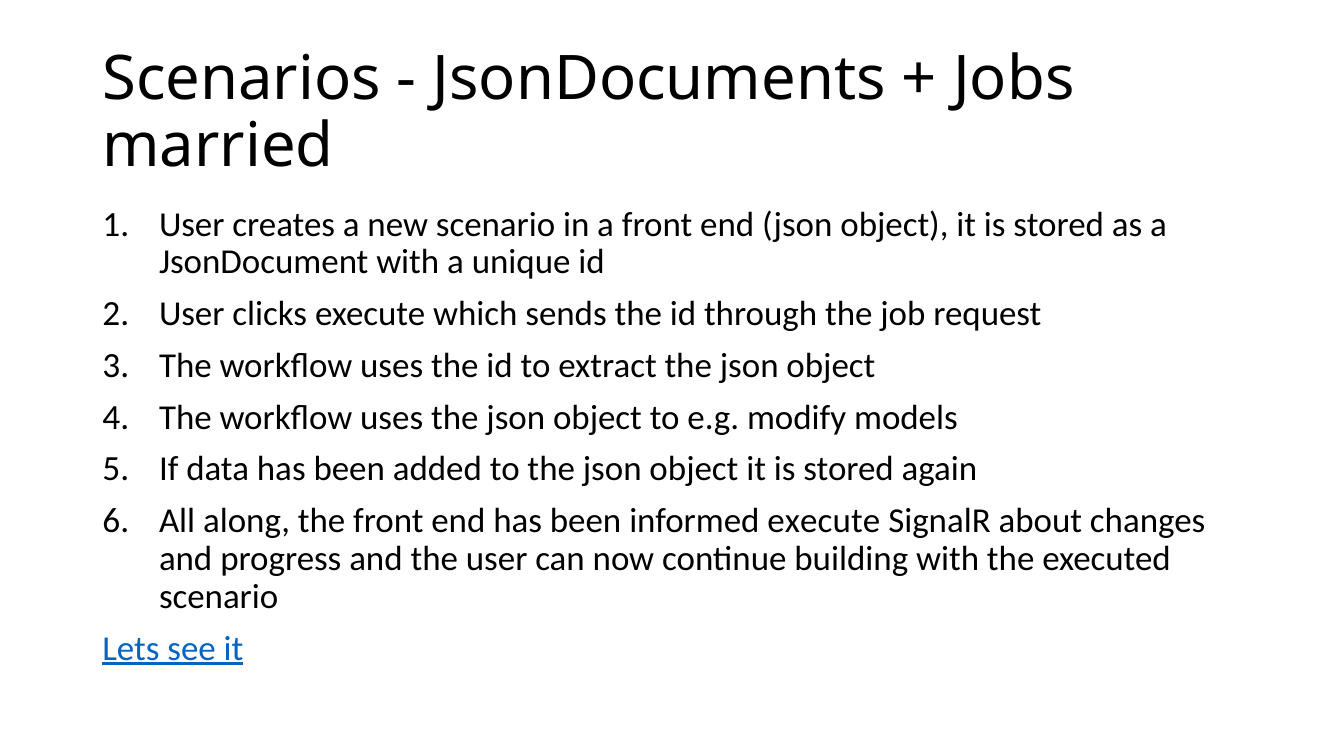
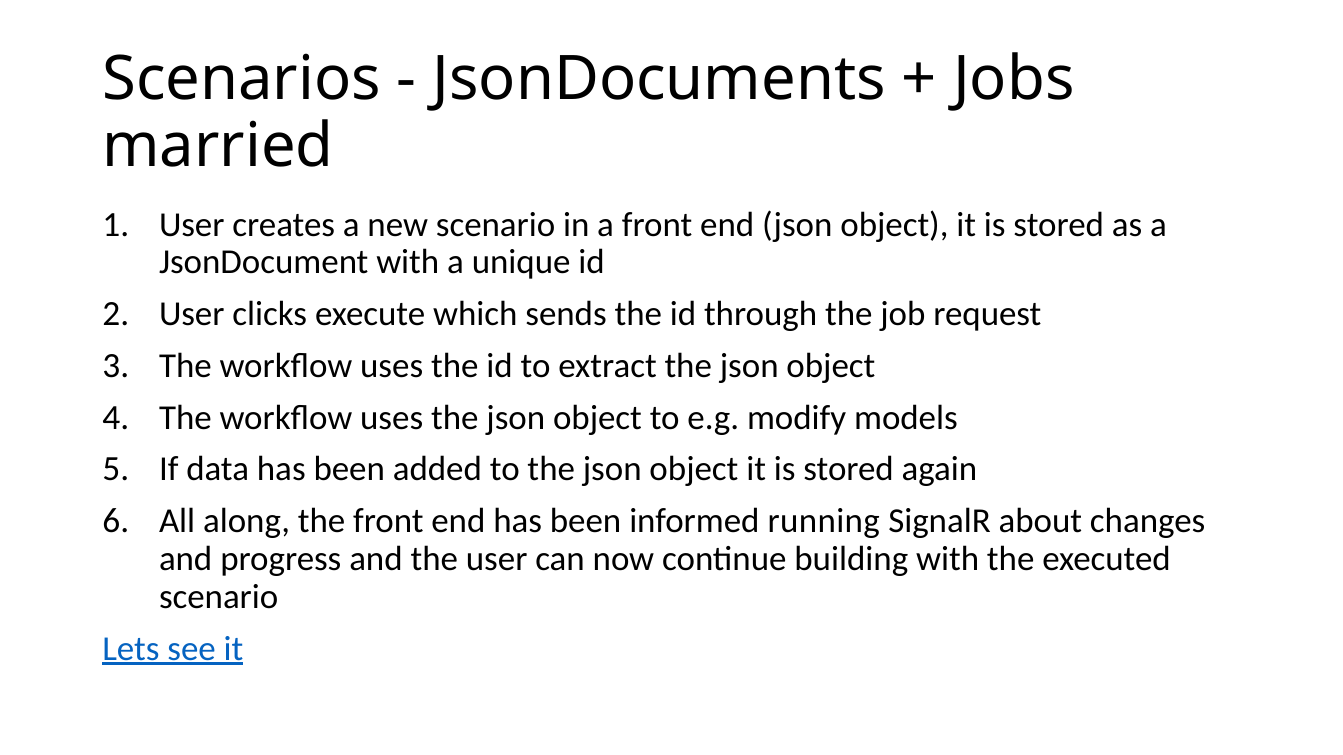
informed execute: execute -> running (824, 521)
